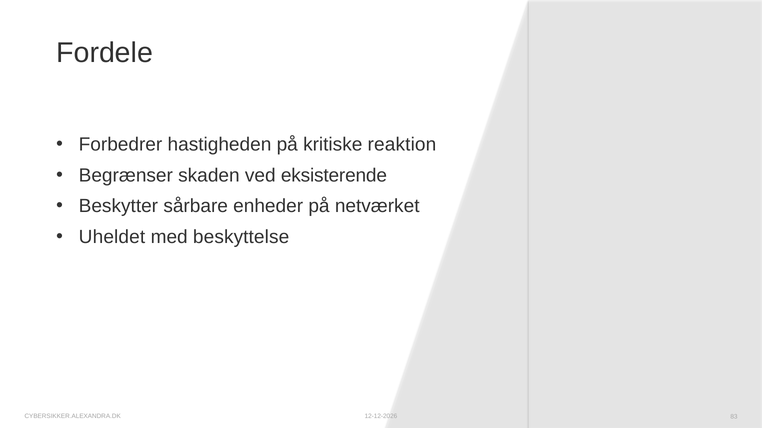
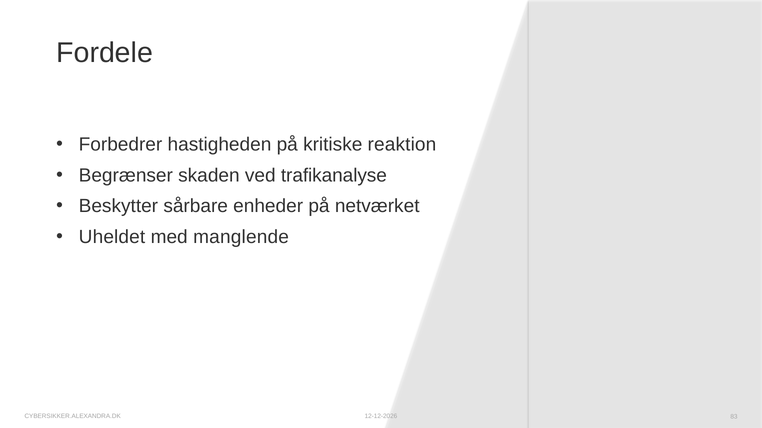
eksisterende: eksisterende -> trafikanalyse (334, 176)
beskyttelse: beskyttelse -> manglende (241, 237)
